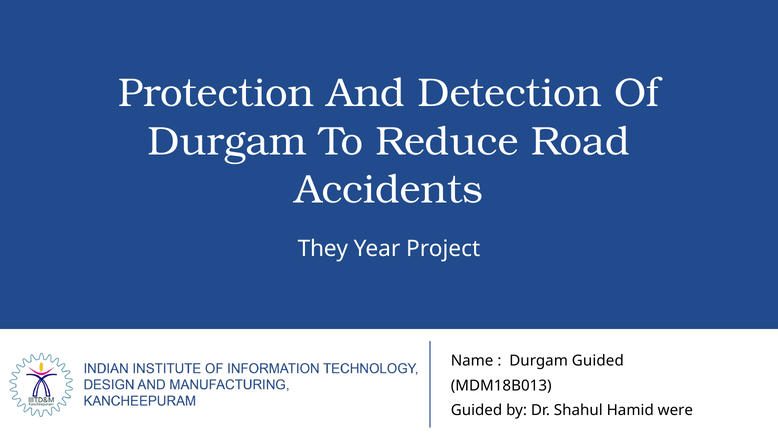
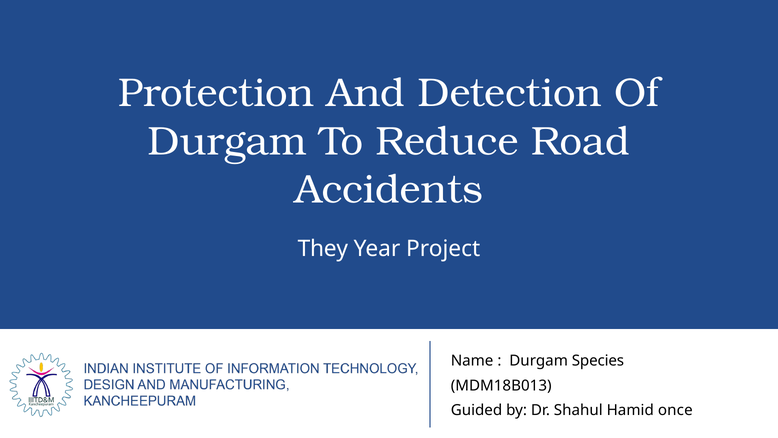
Durgam Guided: Guided -> Species (598, 361)
were: were -> once (675, 410)
